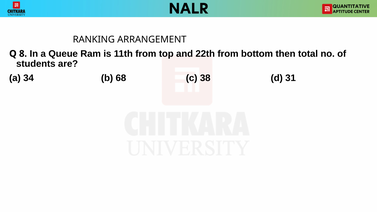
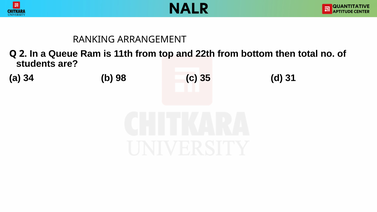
8: 8 -> 2 (22, 54)
68: 68 -> 98 (121, 78)
38: 38 -> 35 (205, 78)
